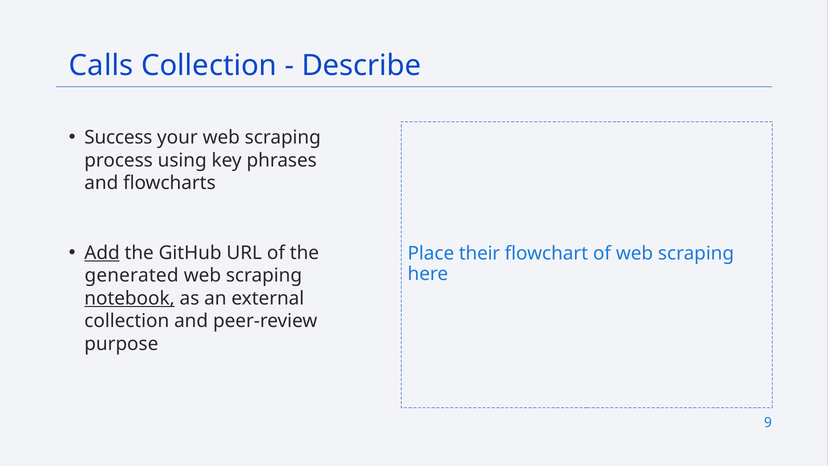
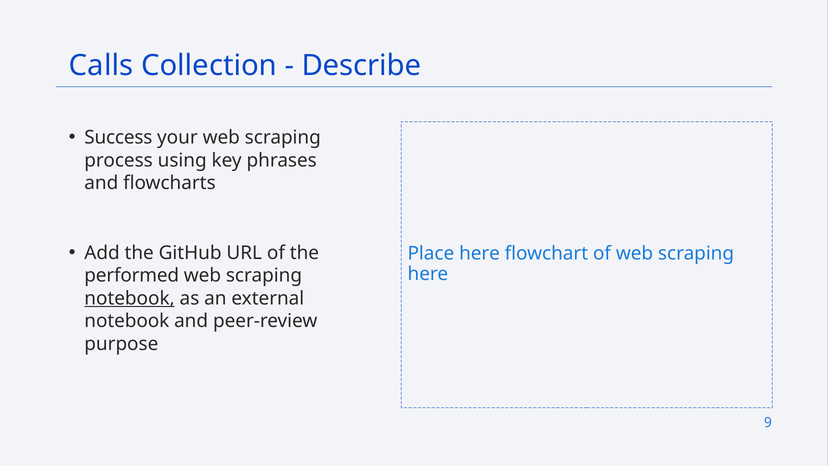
Add underline: present -> none (102, 253)
Place their: their -> here (480, 254)
generated: generated -> performed (132, 276)
collection: collection -> notebook (127, 321)
